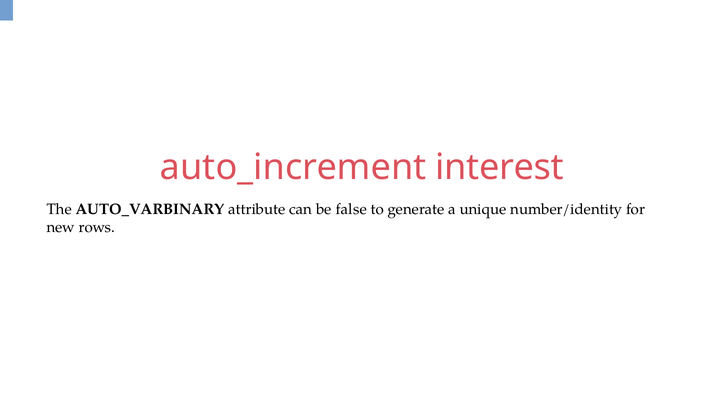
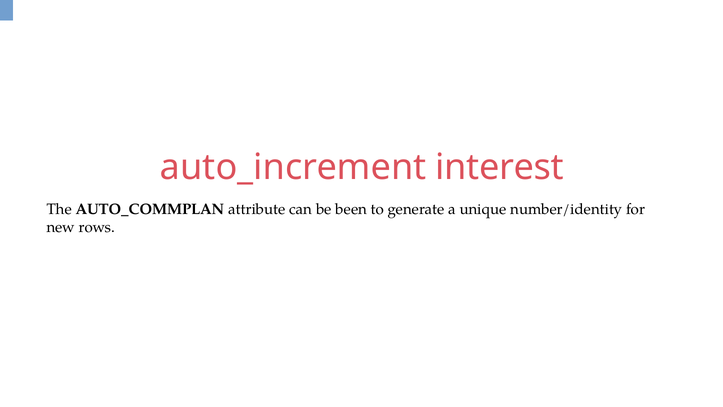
AUTO_VARBINARY: AUTO_VARBINARY -> AUTO_COMMPLAN (150, 209)
false: false -> been (351, 209)
